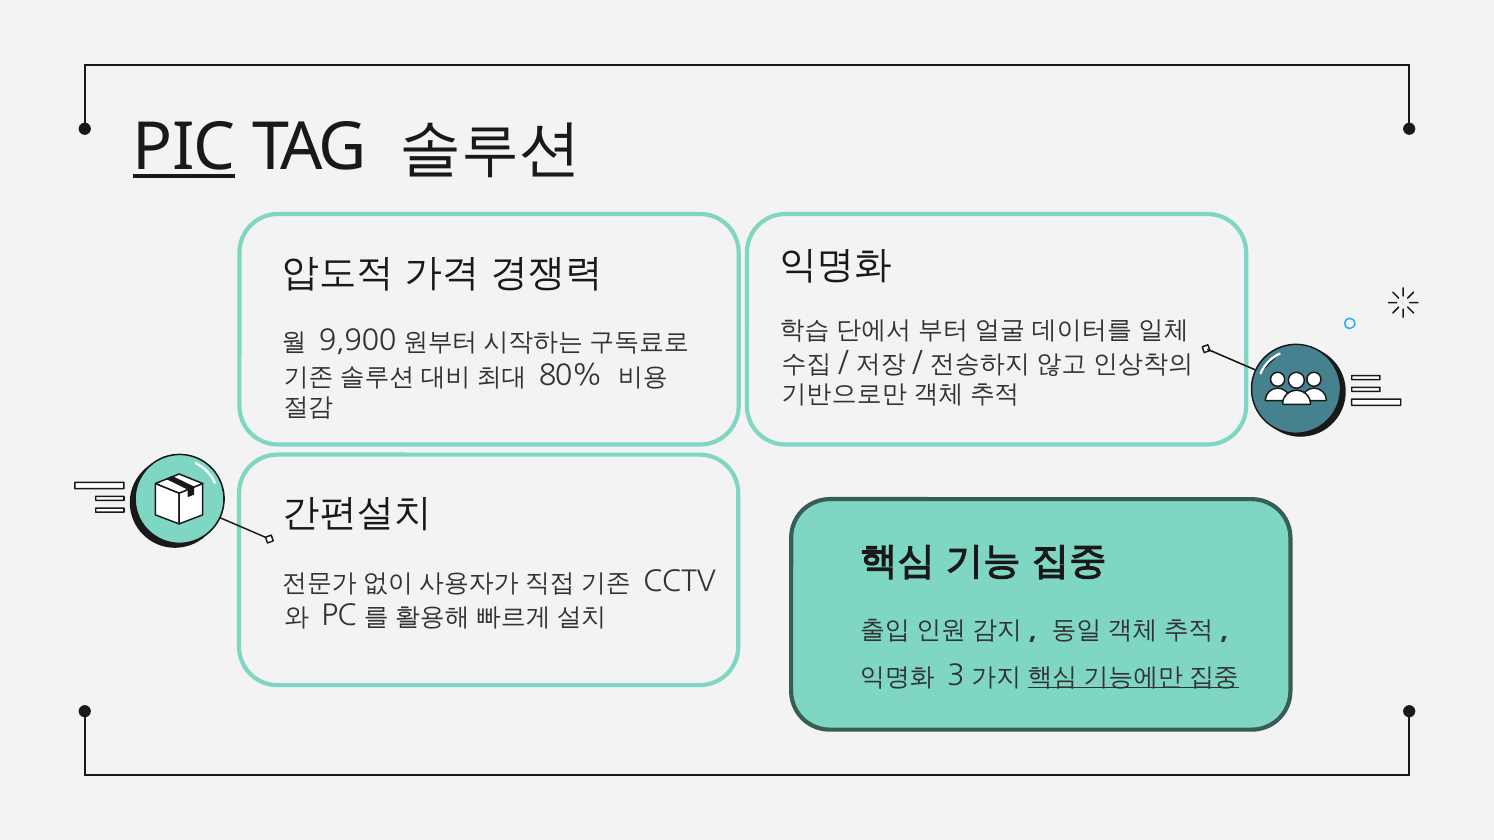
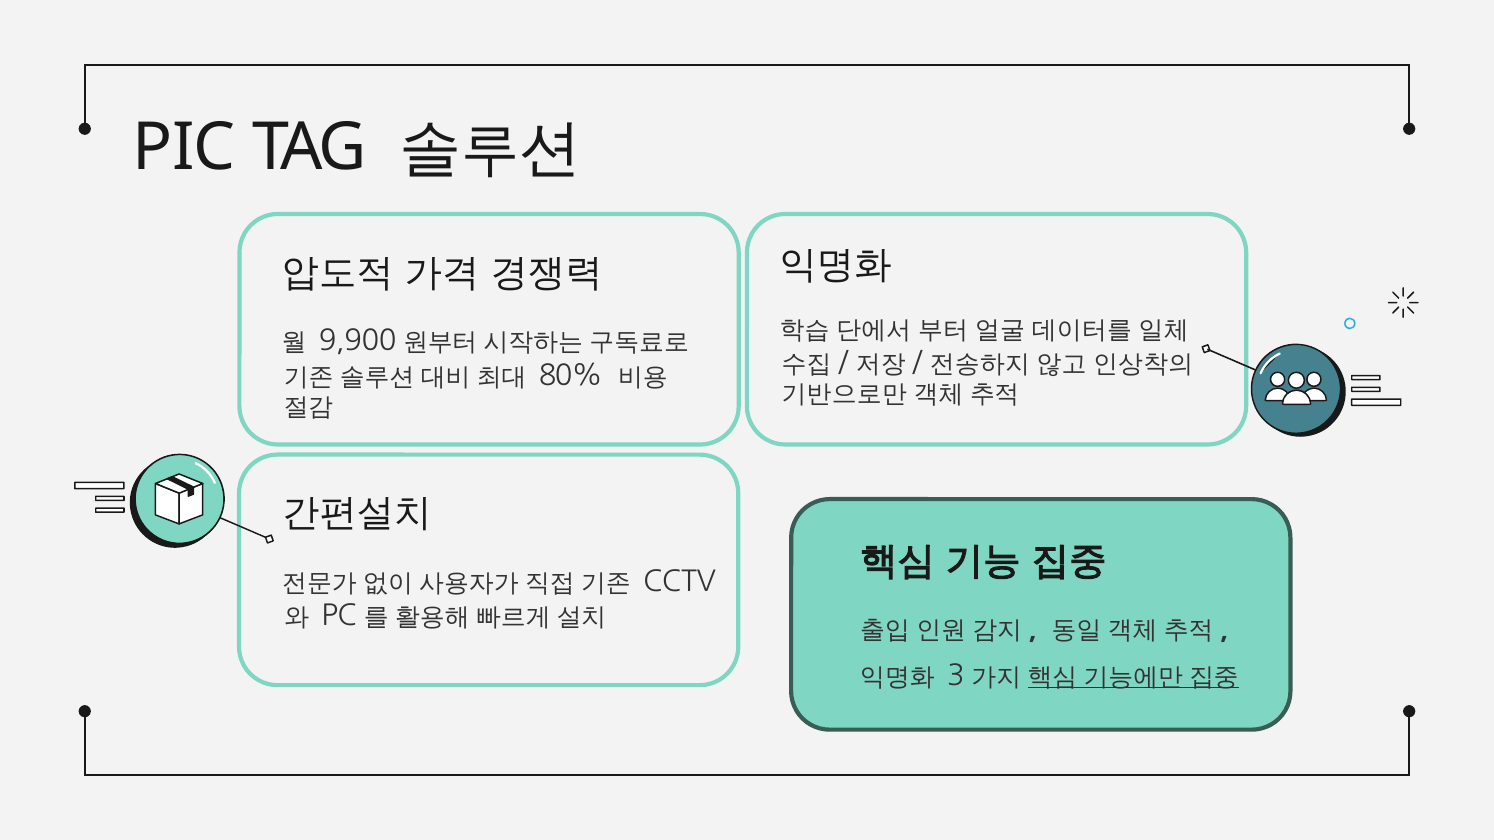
PIC underline: present -> none (184, 148)
